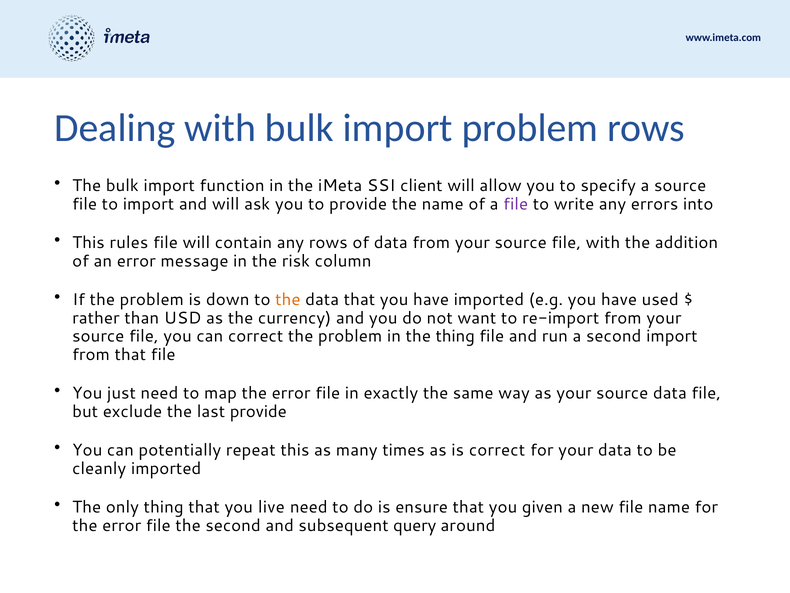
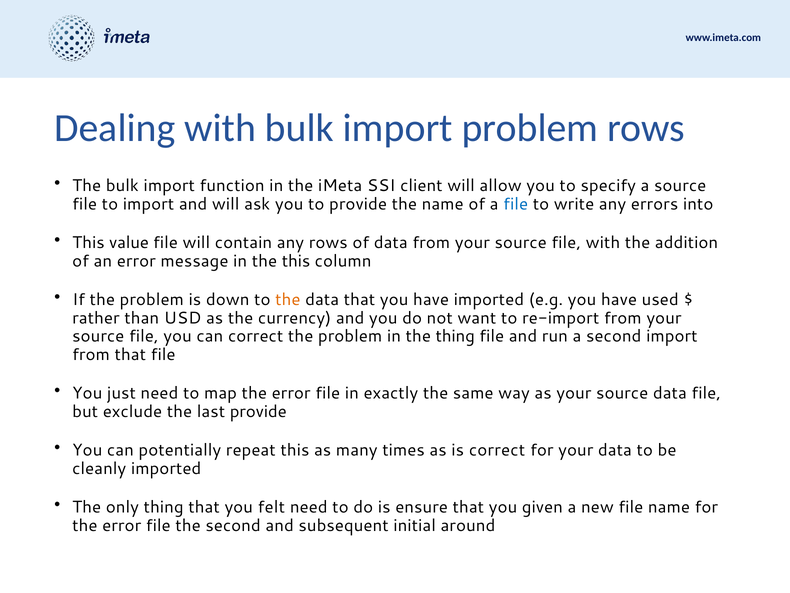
file colour: purple -> blue (516, 204)
rules: rules -> value (129, 243)
the risk: risk -> this (296, 261)
live: live -> felt (271, 507)
query: query -> initial (415, 525)
